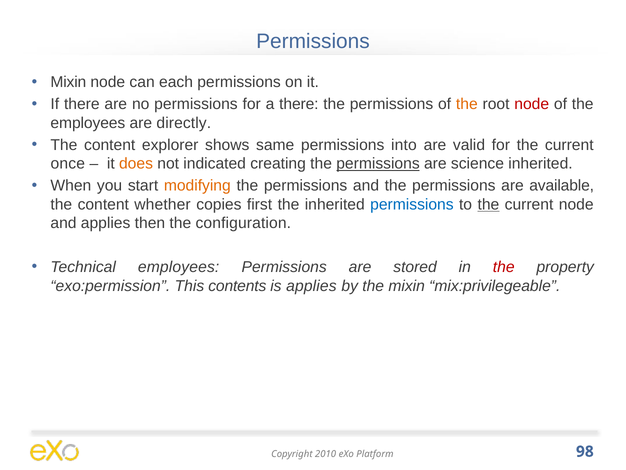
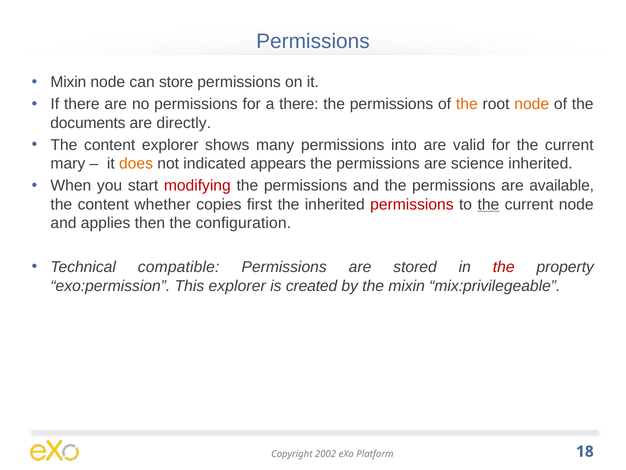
each: each -> store (176, 82)
node colour: red -> orange (532, 104)
employees: employees -> documents (88, 123)
same: same -> many (275, 145)
once: once -> mary (68, 164)
creating: creating -> appears (278, 164)
permissions underline: present -> none (378, 164)
modifying colour: orange -> red (197, 185)
permissions colour: blue -> red (412, 204)
Technical employees: employees -> compatible (179, 267)
This contents: contents -> explorer (237, 286)
is applies: applies -> created (312, 286)
2010: 2010 -> 2002 (326, 453)
98: 98 -> 18 (585, 451)
